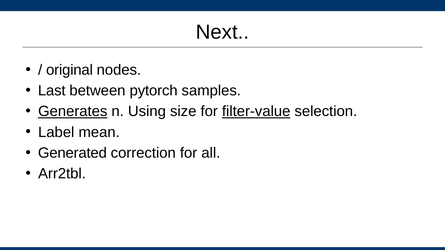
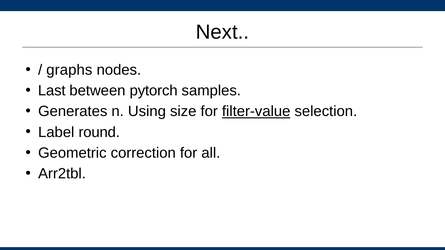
original: original -> graphs (69, 70)
Generates underline: present -> none (73, 112)
mean: mean -> round (99, 132)
Generated: Generated -> Geometric (72, 153)
